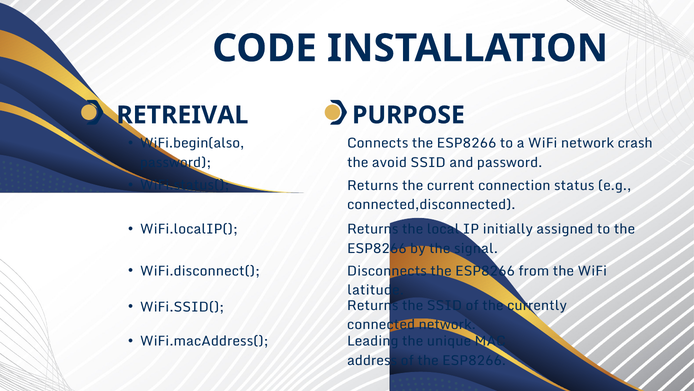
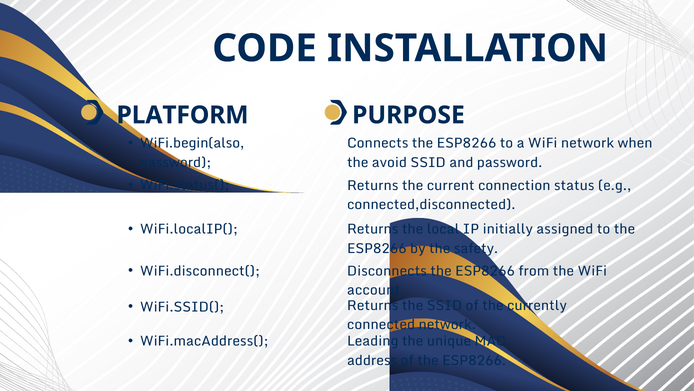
RETREIVAL: RETREIVAL -> PLATFORM (183, 115)
crash: crash -> when (635, 143)
signal: signal -> safety (476, 248)
latitude: latitude -> account (376, 290)
